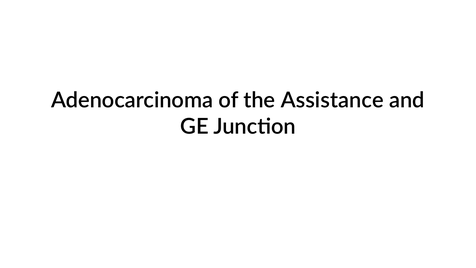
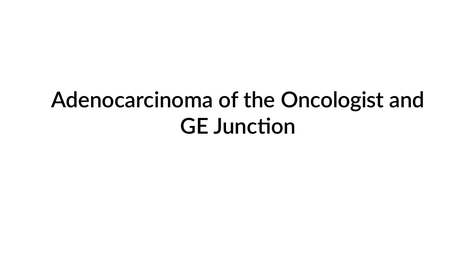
Assistance: Assistance -> Oncologist (332, 100)
